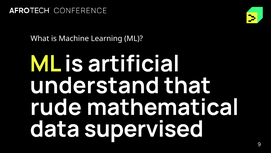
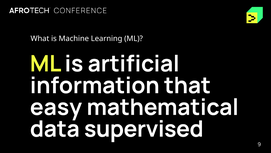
understand: understand -> information (95, 85)
rude: rude -> easy (56, 107)
